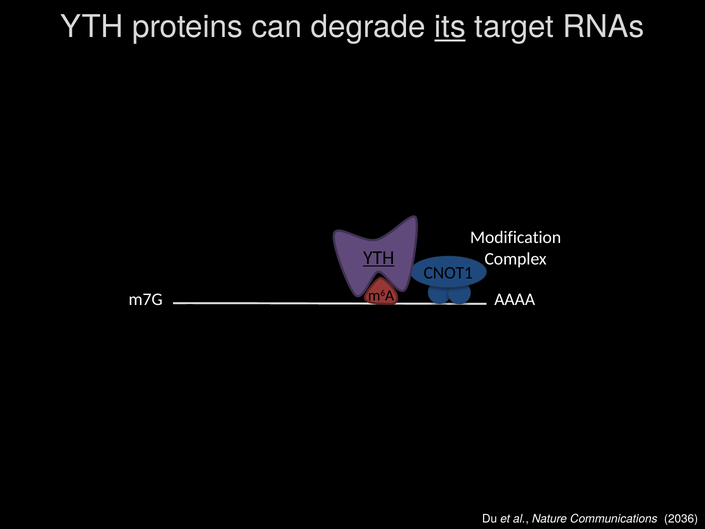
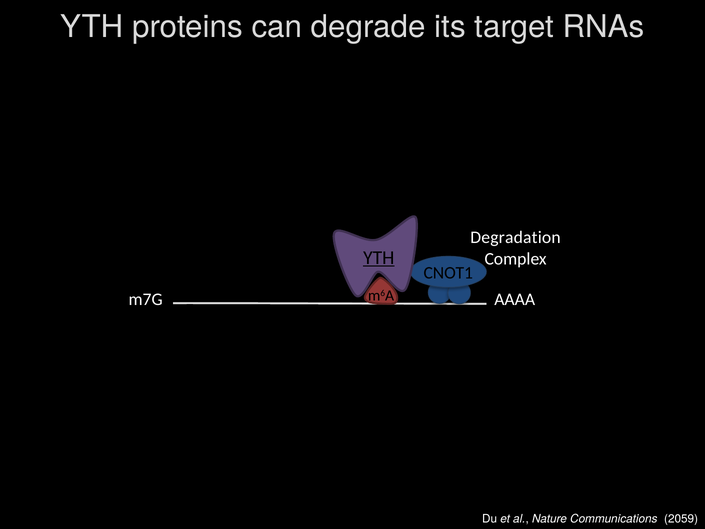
its underline: present -> none (450, 27)
Modification: Modification -> Degradation (516, 238)
2036: 2036 -> 2059 (681, 519)
